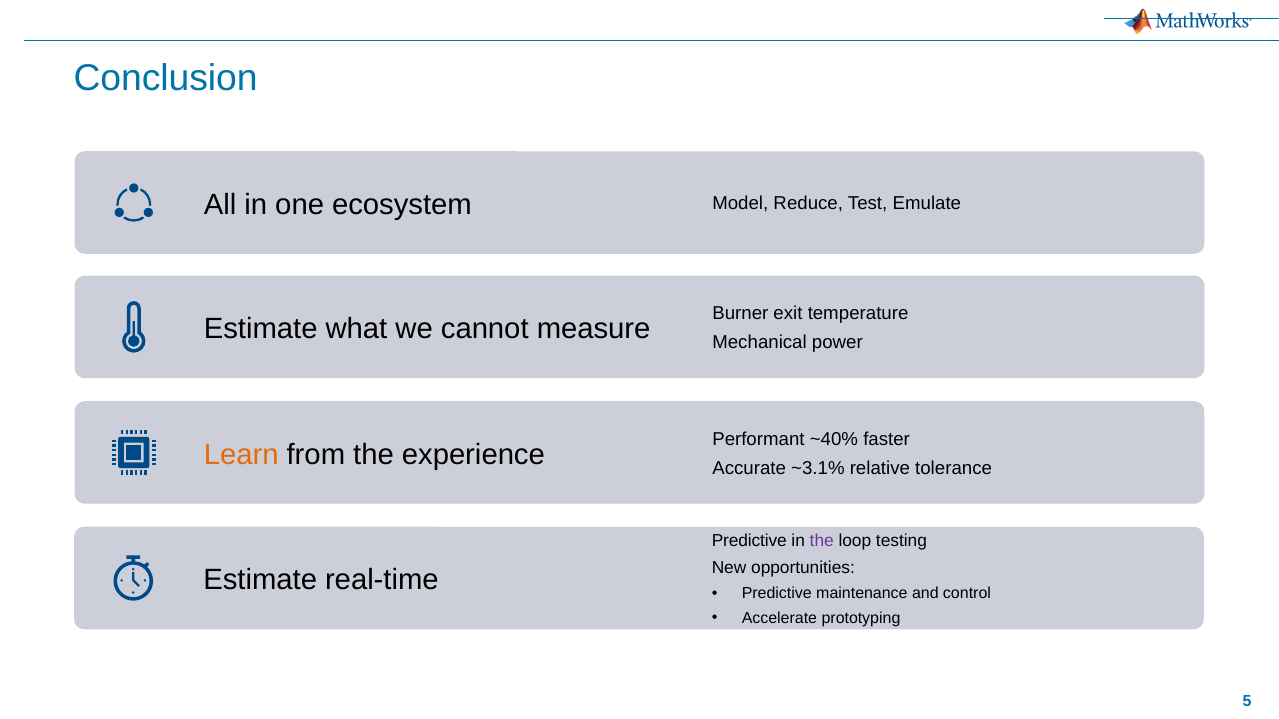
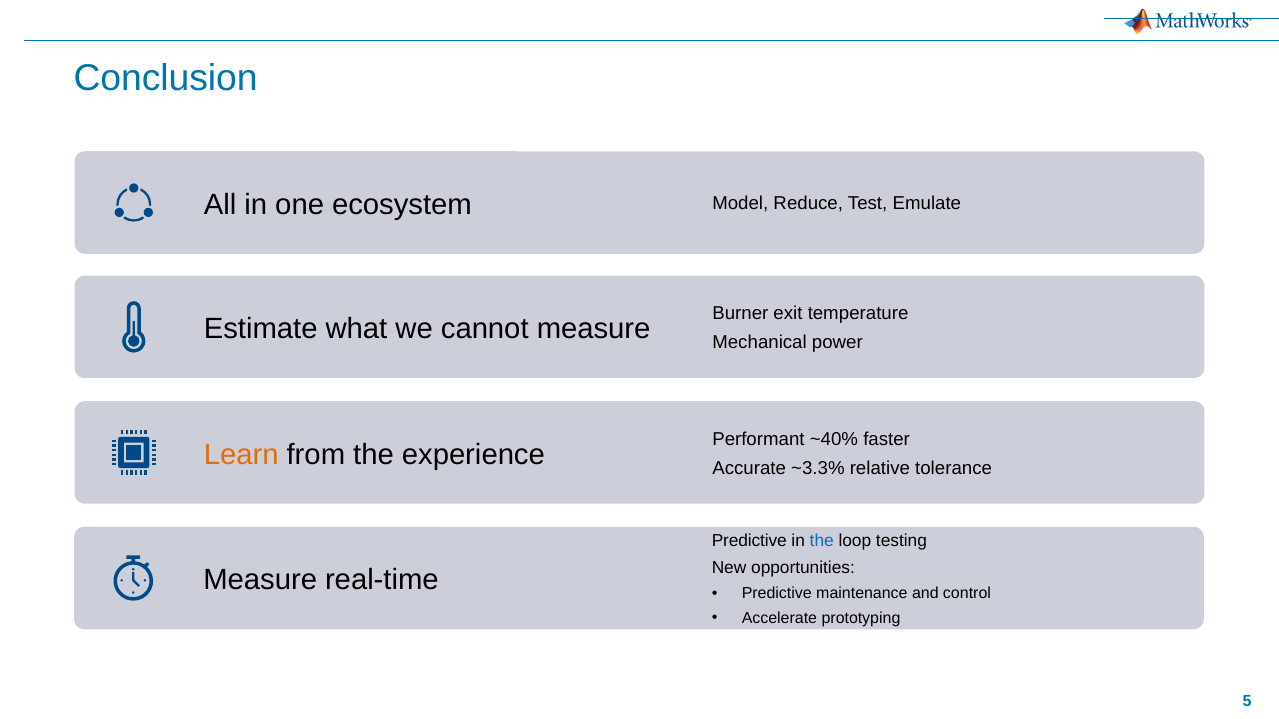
~3.1%: ~3.1% -> ~3.3% (818, 468)
the colour: purple -> blue (822, 541)
Estimate: Estimate -> Measure (260, 580)
